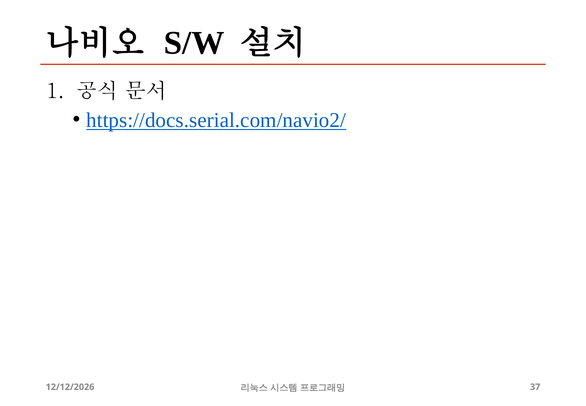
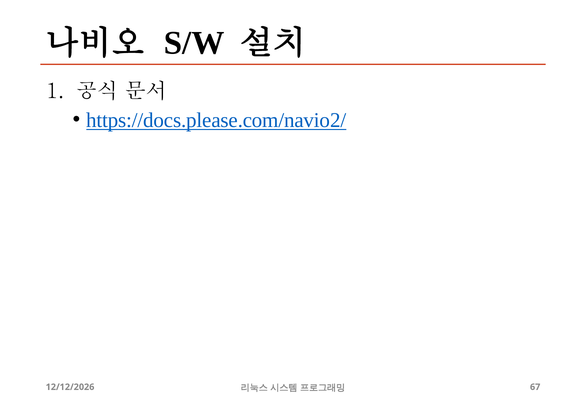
https://docs.serial.com/navio2/: https://docs.serial.com/navio2/ -> https://docs.please.com/navio2/ (216, 120)
37: 37 -> 67 (535, 387)
